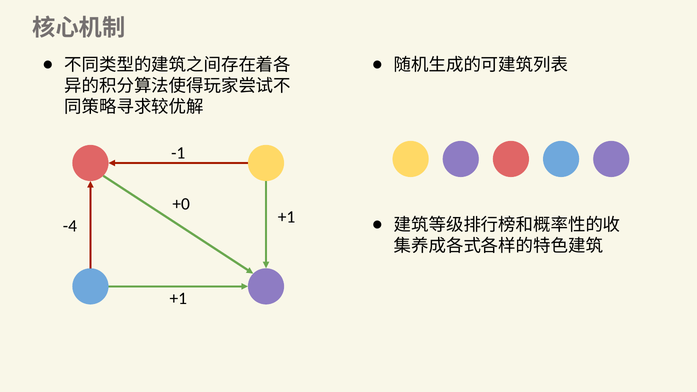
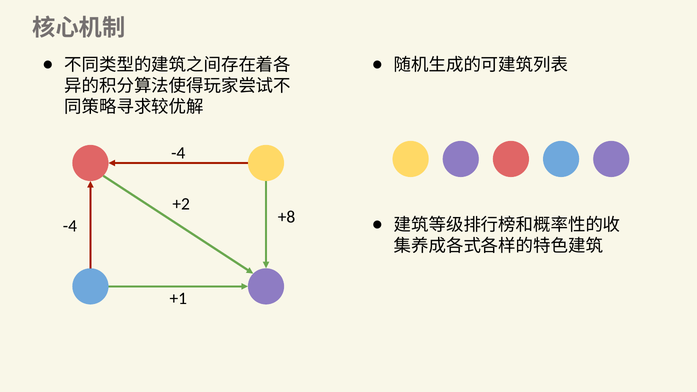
-1: -1 -> -4 (178, 153)
+0: +0 -> +2 (181, 204)
+1: +1 -> +8 (287, 217)
